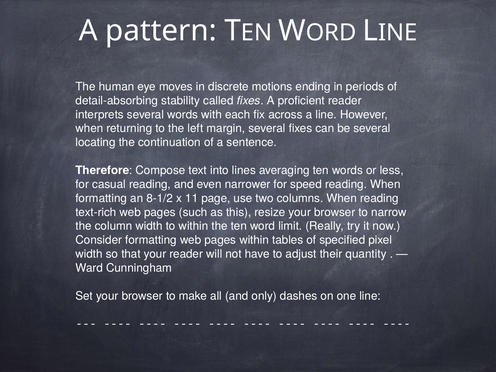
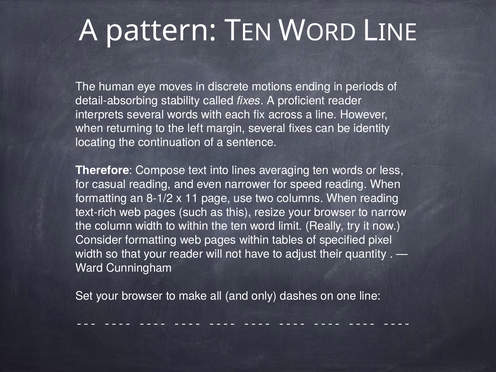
be several: several -> identity (372, 128)
